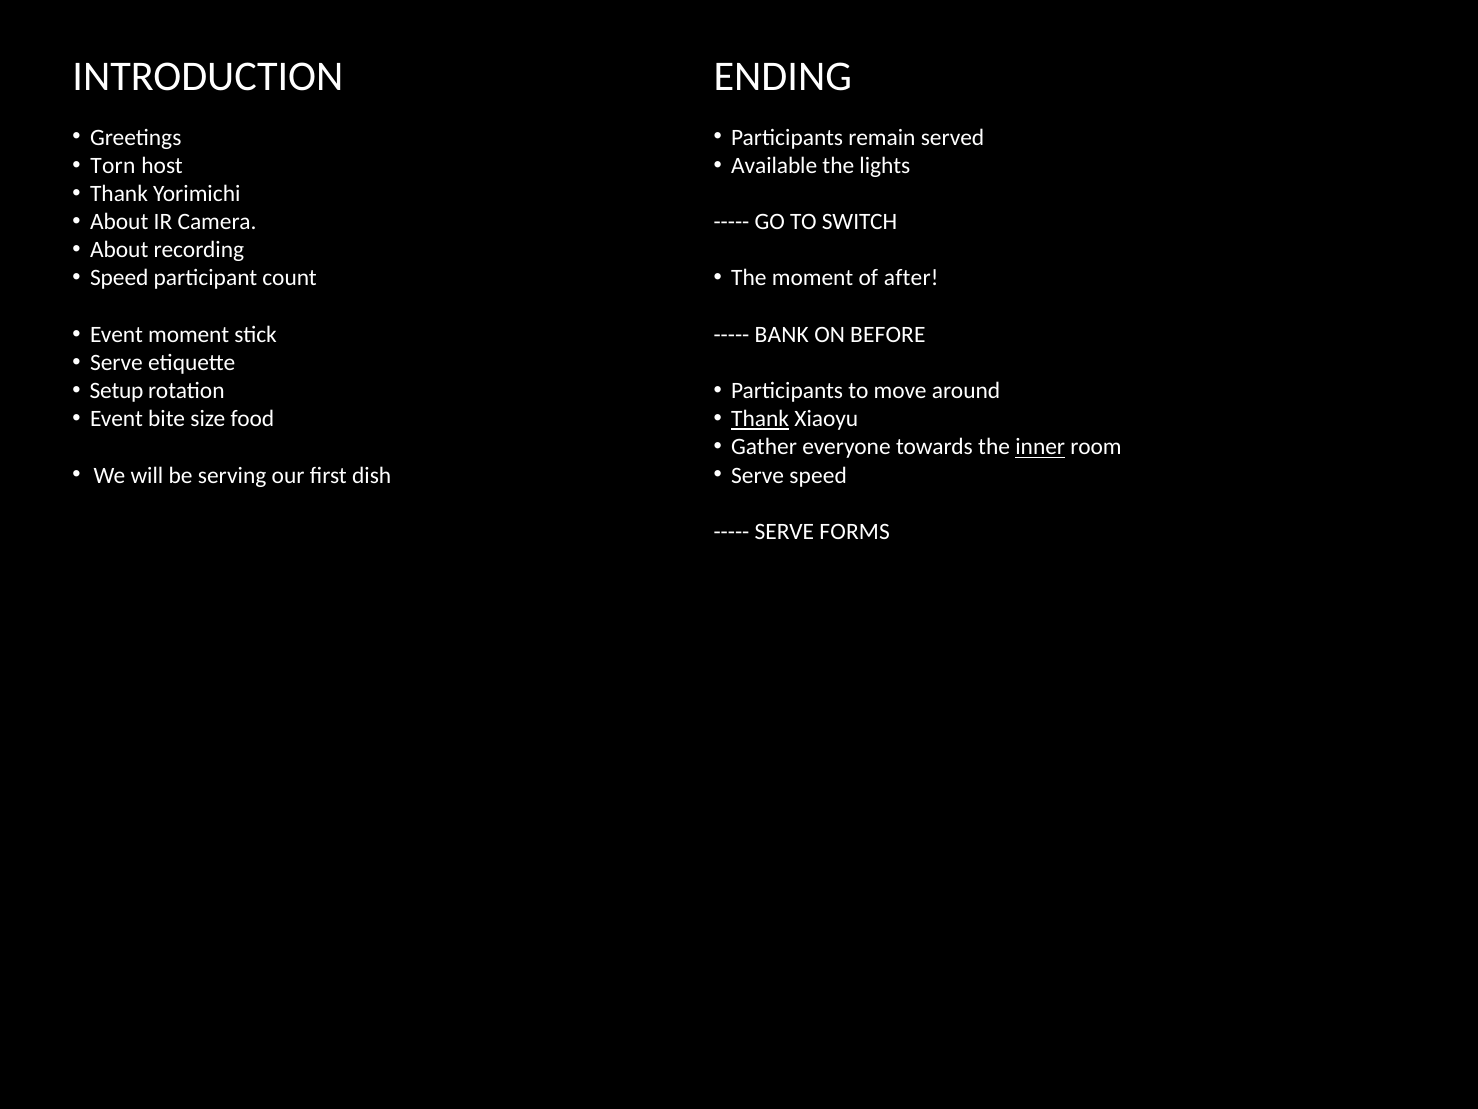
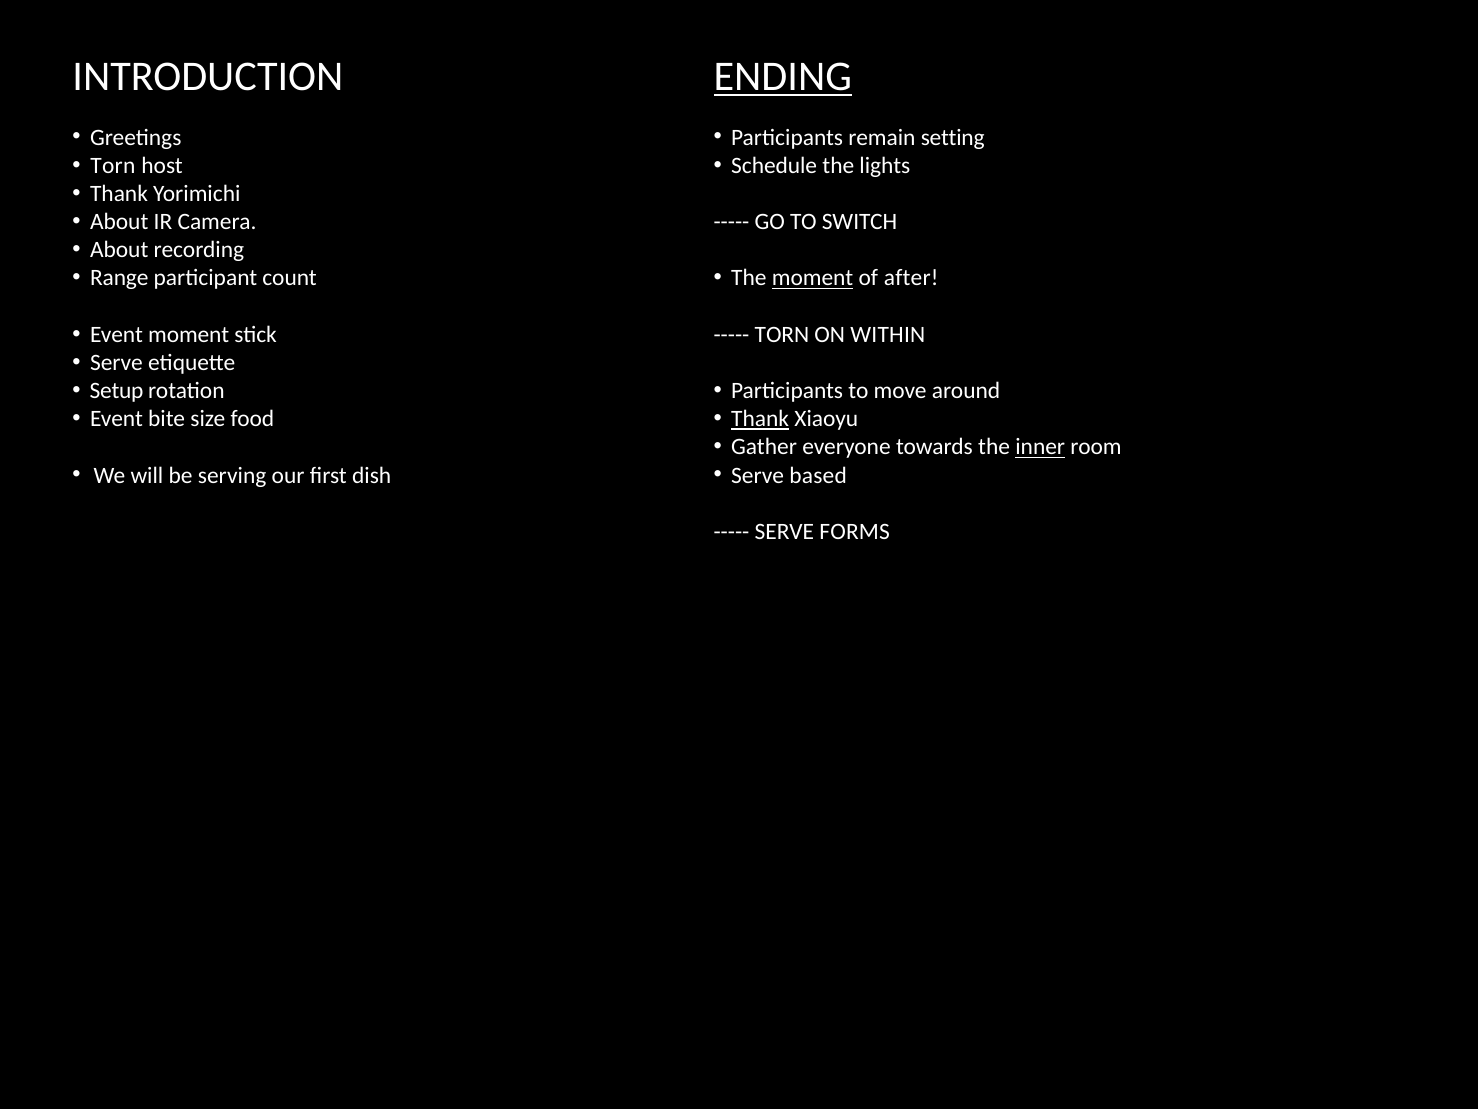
ENDING underline: none -> present (783, 77)
served: served -> setting (953, 137)
Available: Available -> Schedule (774, 165)
Speed: Speed -> Range (119, 278)
moment underline: none -> present (813, 278)
BANK: BANK -> TORN (782, 334)
BEFORE: BEFORE -> WITHIN (888, 334)
Serve speed: speed -> based (818, 475)
